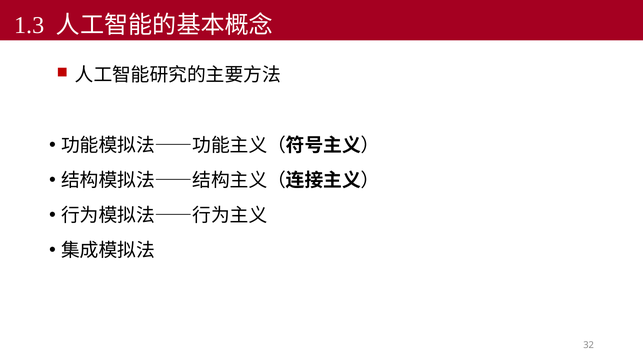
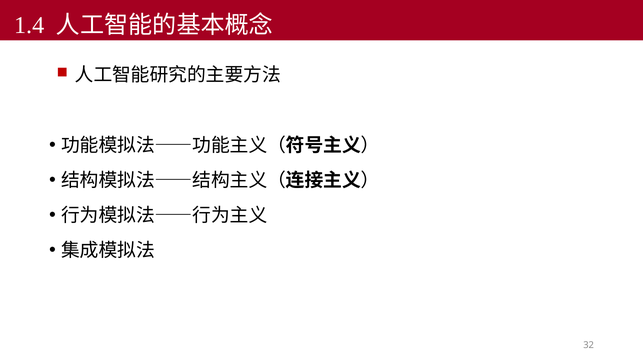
1.3: 1.3 -> 1.4 (29, 25)
